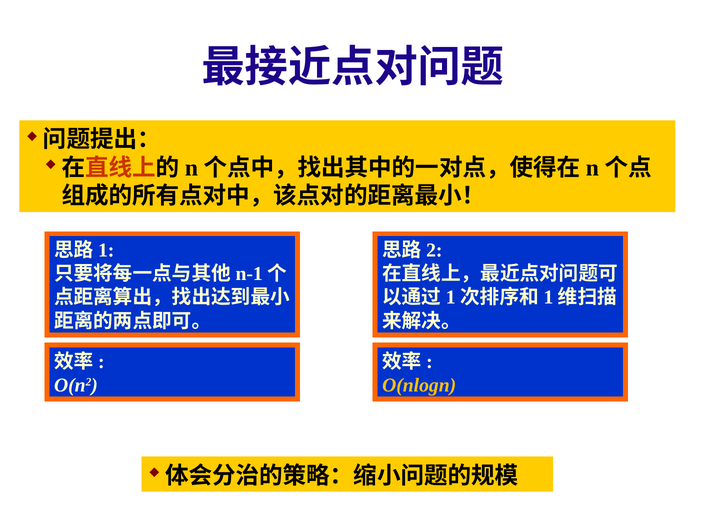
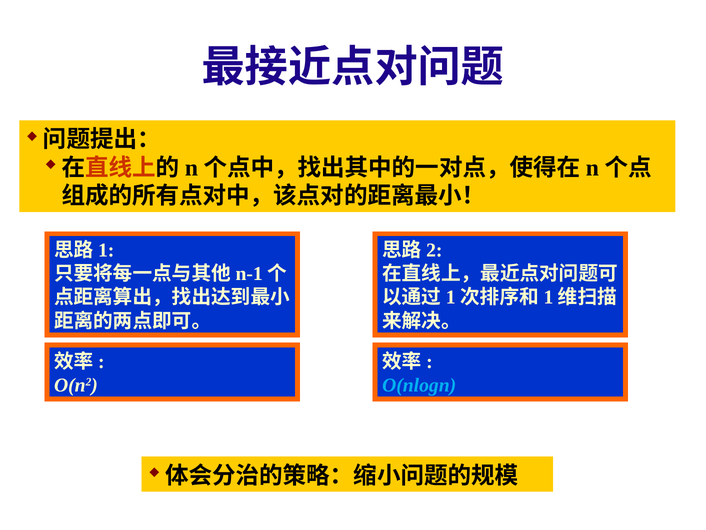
O(nlogn colour: yellow -> light blue (419, 385)
